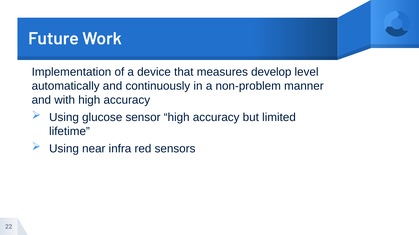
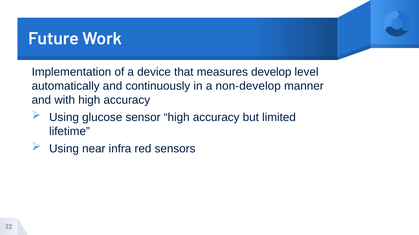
non-problem: non-problem -> non-develop (248, 86)
